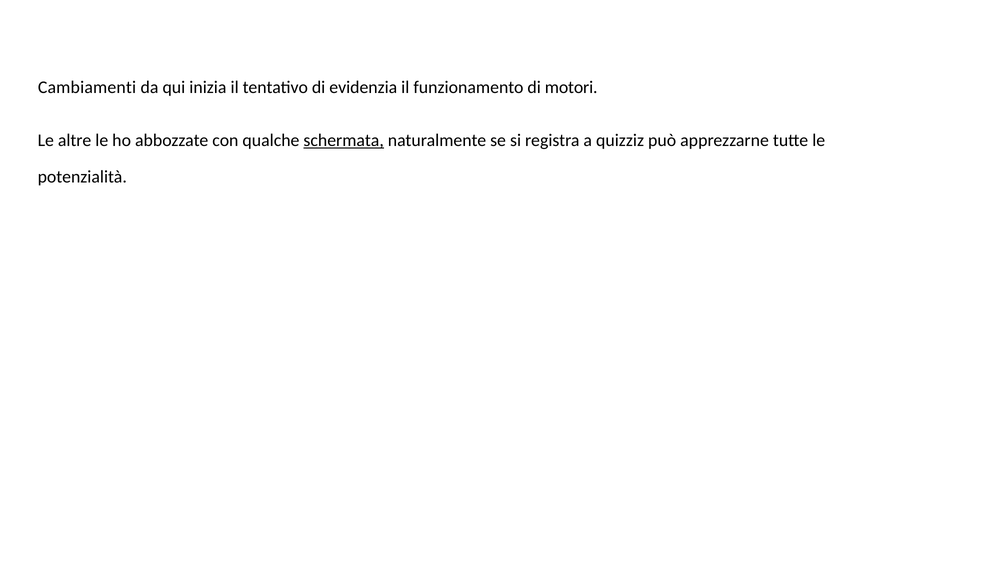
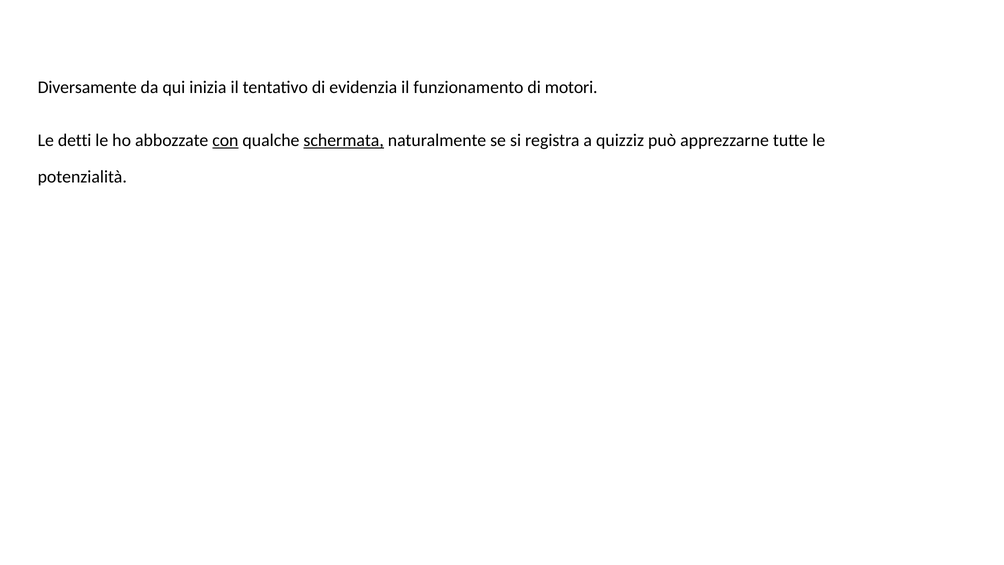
Cambiamenti: Cambiamenti -> Diversamente (87, 87)
altre: altre -> detti (75, 140)
con underline: none -> present (225, 140)
